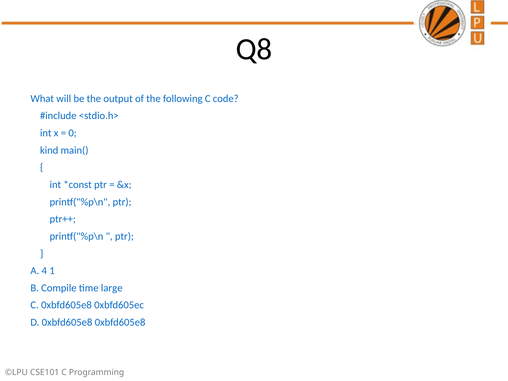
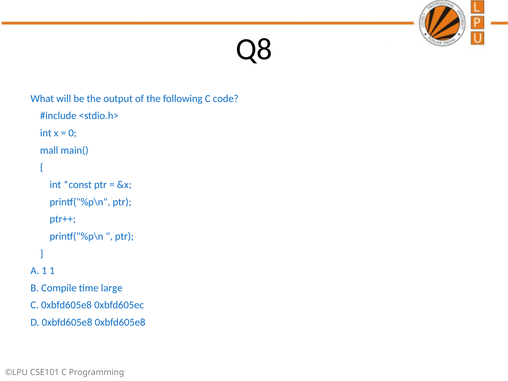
kind: kind -> mall (49, 150)
A 4: 4 -> 1 (44, 271)
